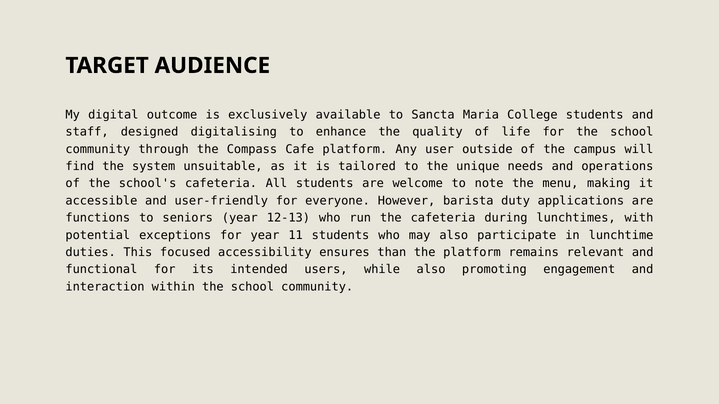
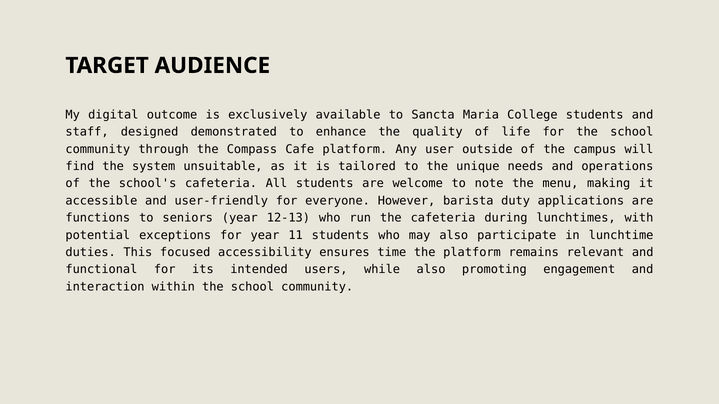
digitalising: digitalising -> demonstrated (234, 132)
than: than -> time (392, 253)
